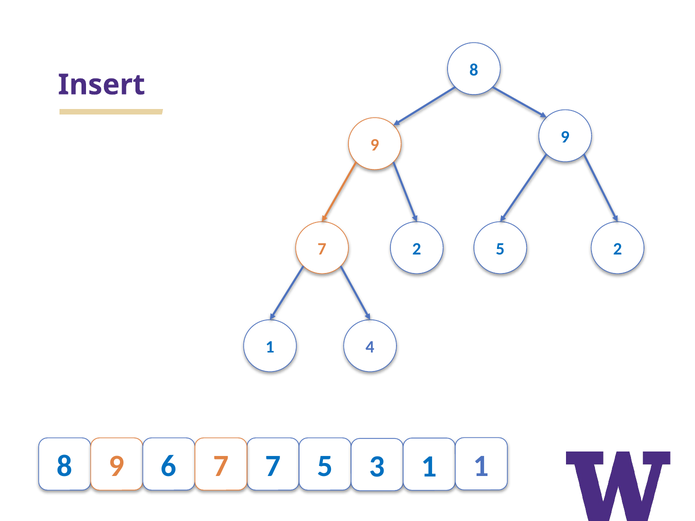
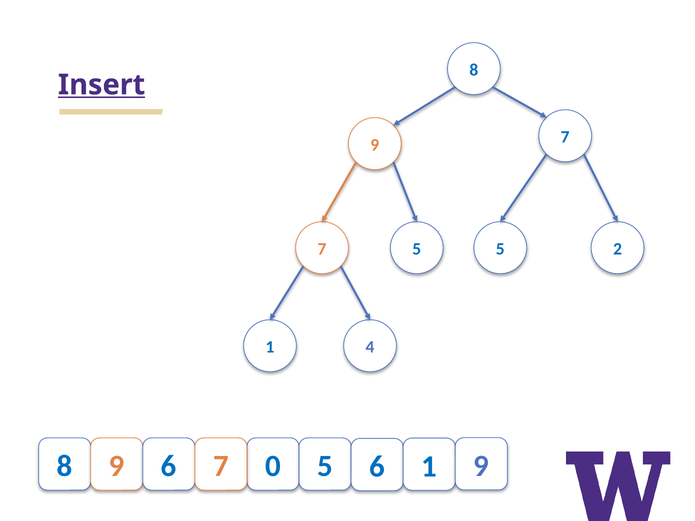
Insert underline: none -> present (102, 85)
9 9: 9 -> 7 (565, 137)
7 2: 2 -> 5 (417, 249)
6 7: 7 -> 0 (273, 466)
7 3: 3 -> 6 (377, 467)
1 1: 1 -> 9 (481, 466)
